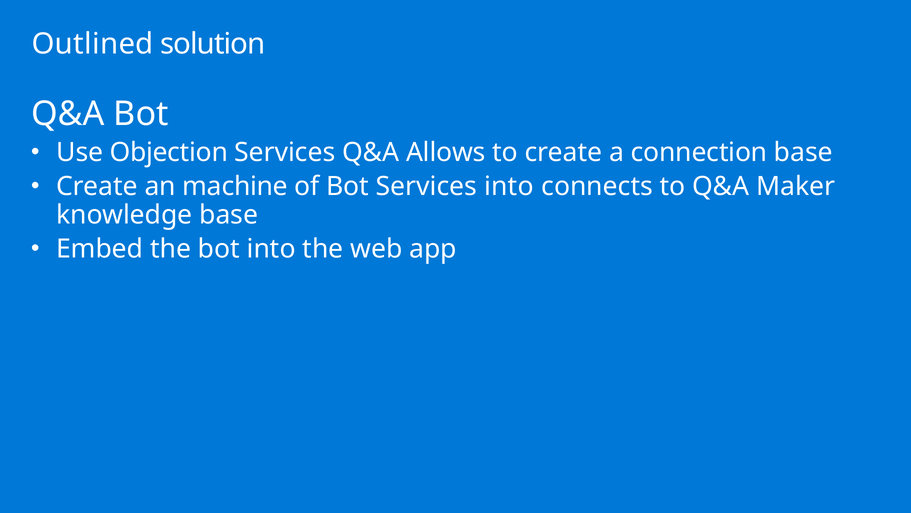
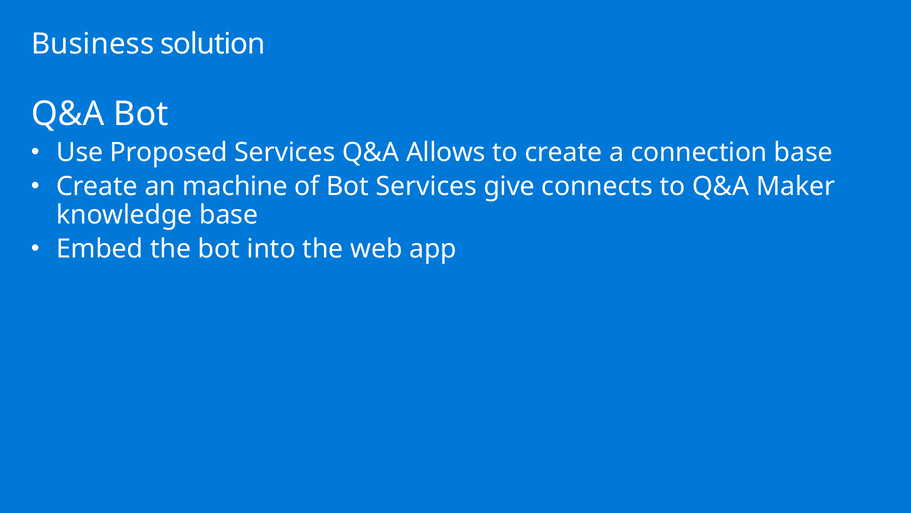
Outlined: Outlined -> Business (93, 44)
Objection: Objection -> Proposed (169, 152)
Services into: into -> give (509, 186)
